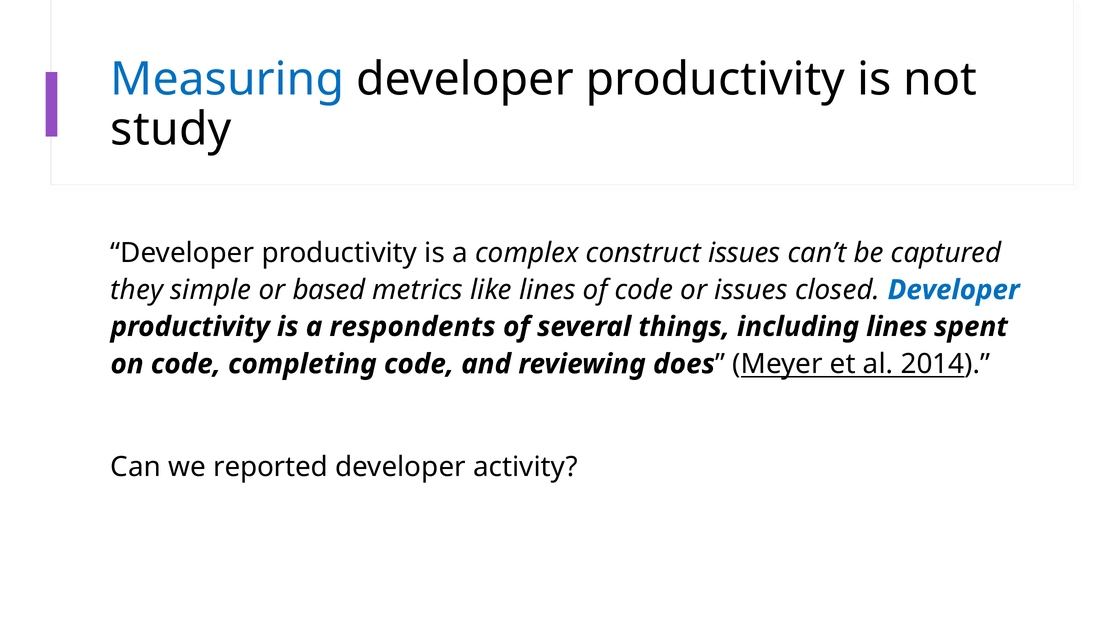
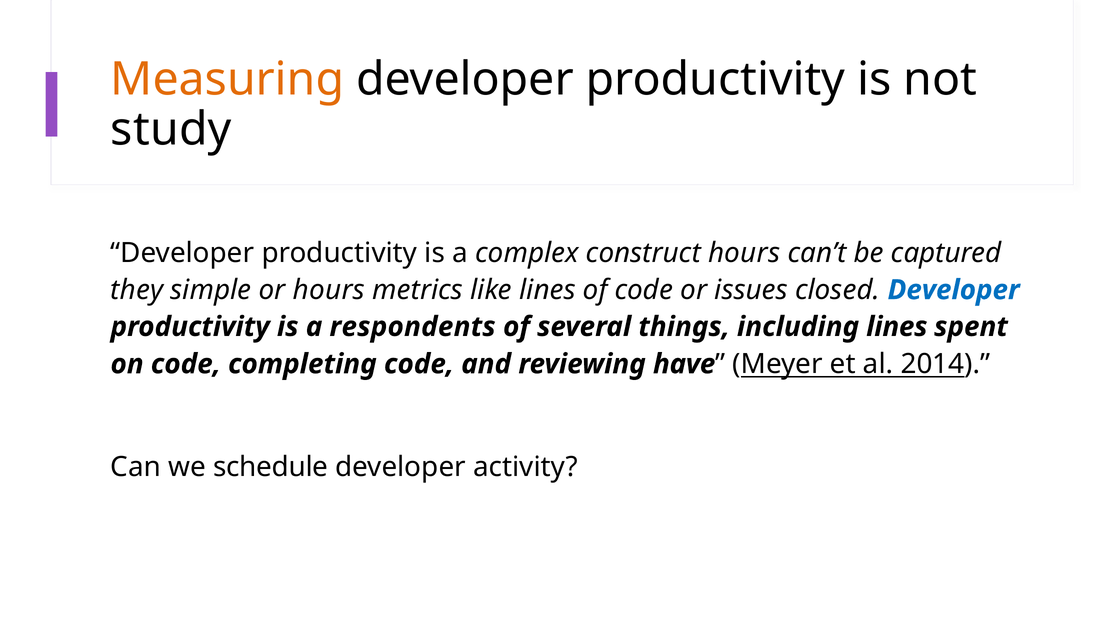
Measuring colour: blue -> orange (227, 79)
construct issues: issues -> hours (744, 253)
or based: based -> hours (329, 290)
does: does -> have (684, 364)
reported: reported -> schedule (271, 467)
